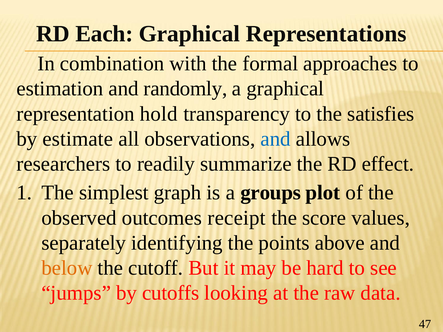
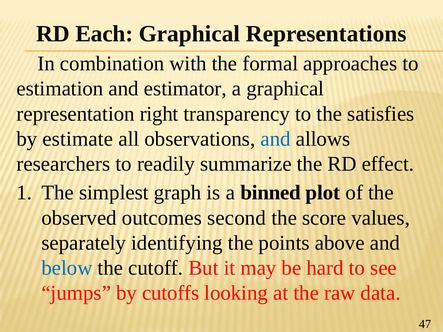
randomly: randomly -> estimator (185, 89)
hold: hold -> right (159, 114)
groups: groups -> binned (271, 193)
receipt: receipt -> second (237, 218)
below colour: orange -> blue (67, 268)
